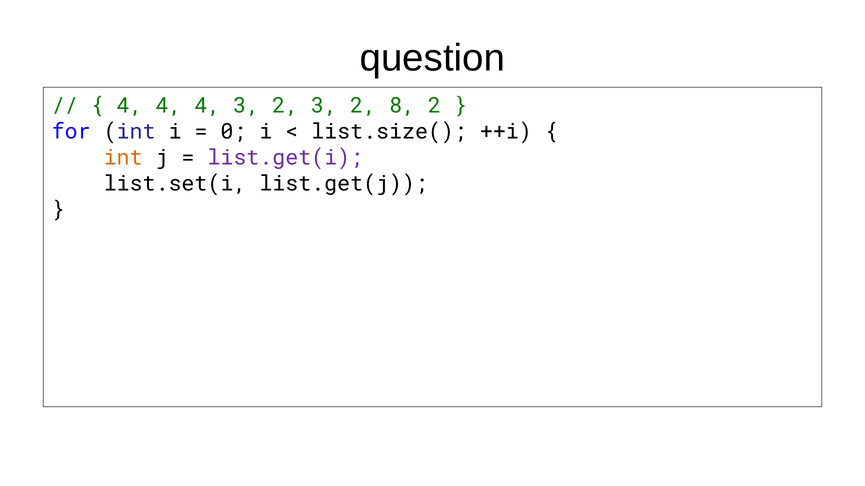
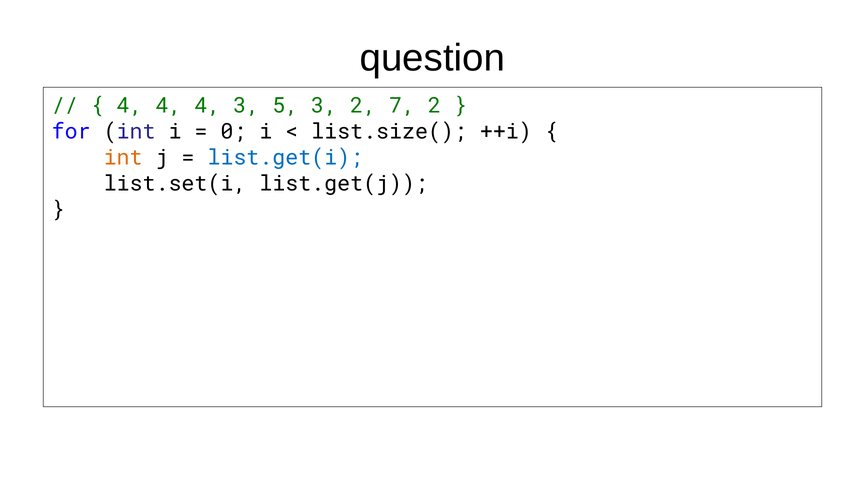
4 3 2: 2 -> 5 (285, 106)
8: 8 -> 7 (402, 106)
list.get(i colour: purple -> blue (285, 158)
